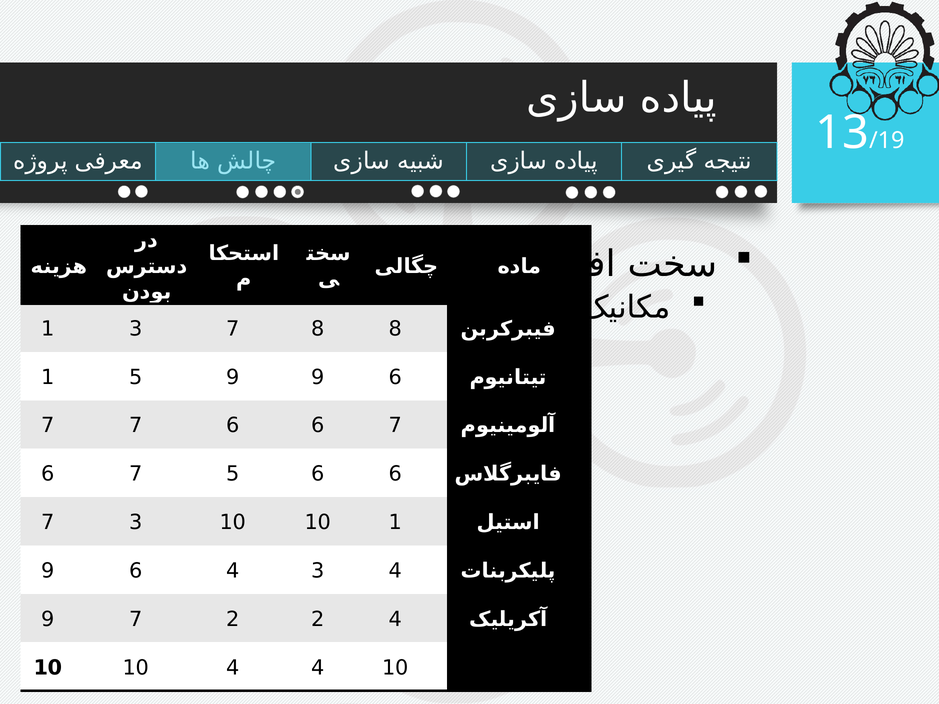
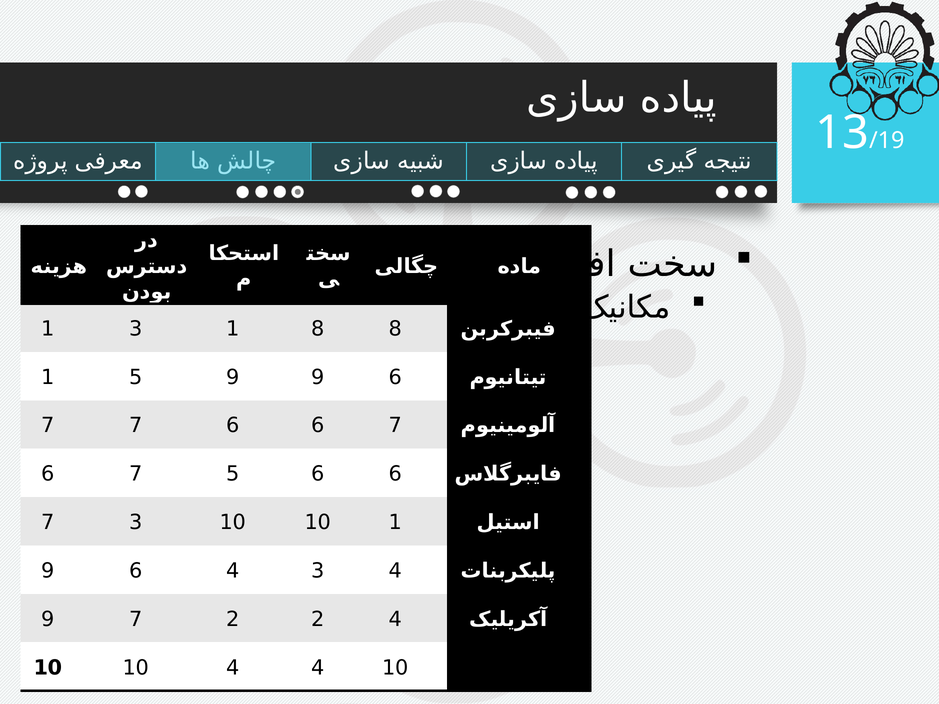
3 7: 7 -> 1 (233, 329)
